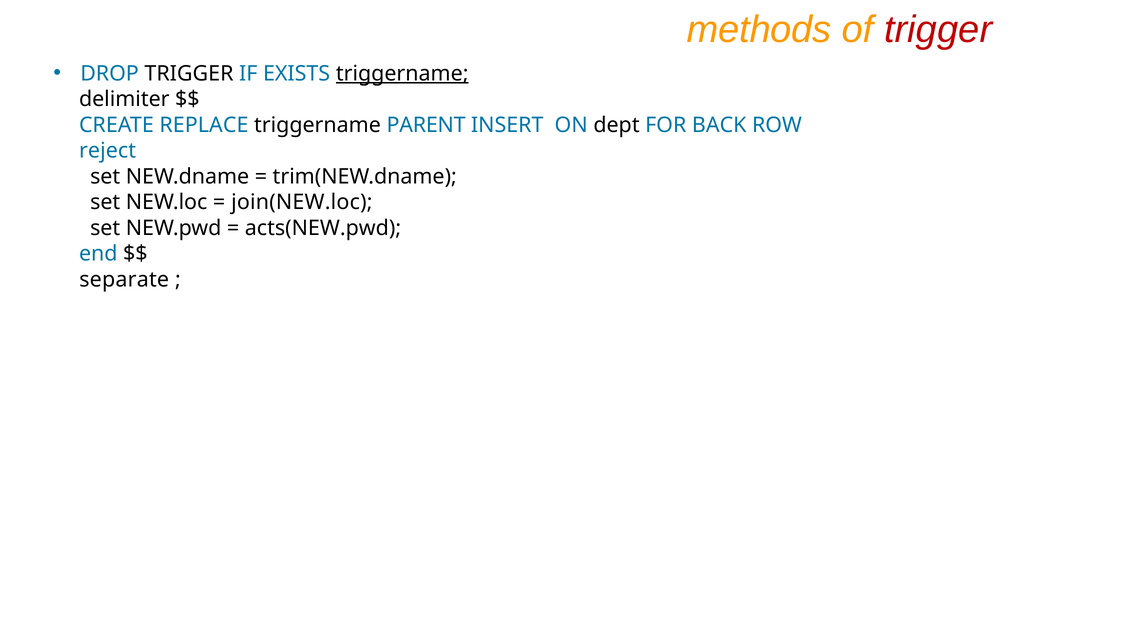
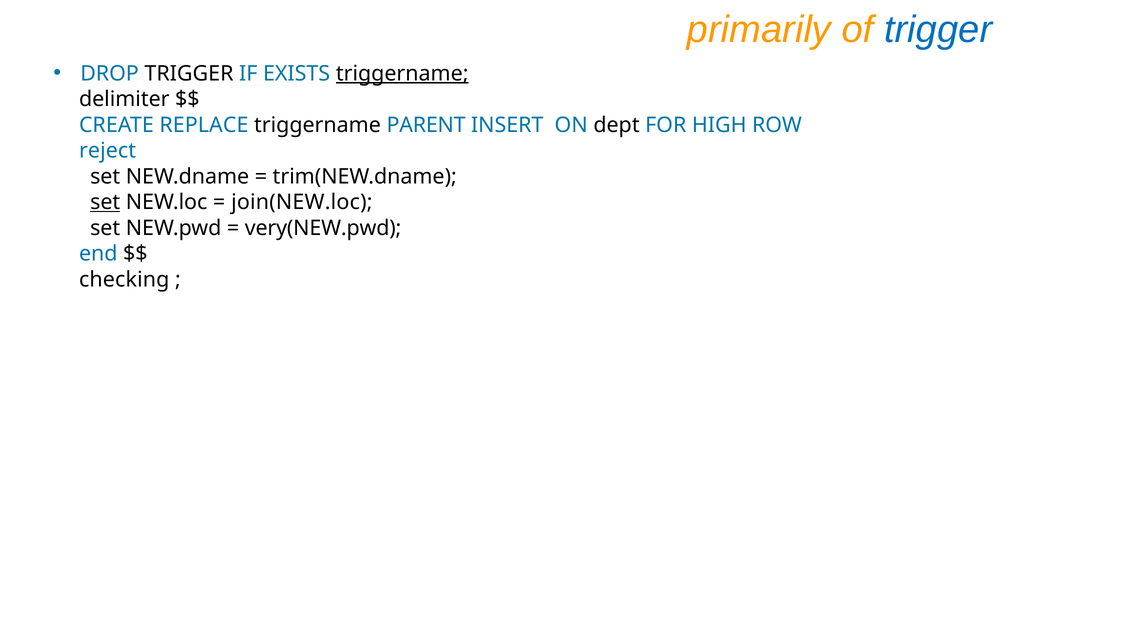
methods: methods -> primarily (759, 30)
trigger colour: red -> blue (938, 30)
BACK: BACK -> HIGH (719, 125)
set underline: none -> present (105, 202)
acts(NEW.pwd: acts(NEW.pwd -> very(NEW.pwd (323, 228)
separate: separate -> checking (124, 279)
